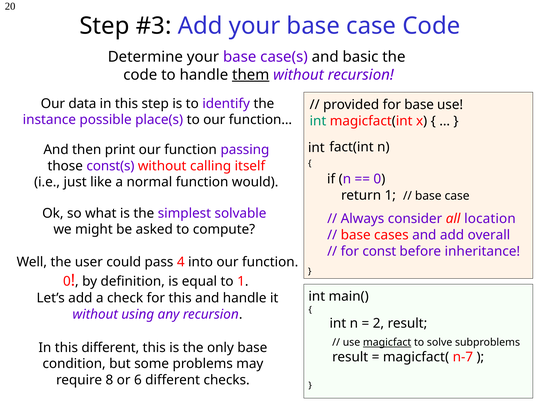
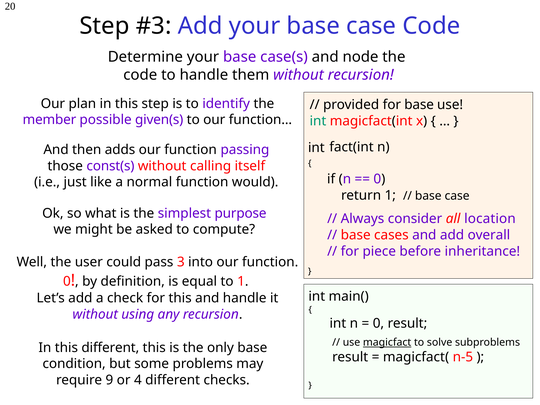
basic: basic -> node (361, 57)
them underline: present -> none (251, 75)
data: data -> plan (82, 104)
instance: instance -> member (49, 120)
place(s: place(s -> given(s (159, 120)
print: print -> adds (120, 150)
solvable: solvable -> purpose (241, 213)
const: const -> piece (379, 251)
4: 4 -> 3 (181, 262)
2: 2 -> 0 (378, 323)
n-7: n-7 -> n-5 (463, 357)
8: 8 -> 9 (109, 380)
6: 6 -> 4 (138, 380)
